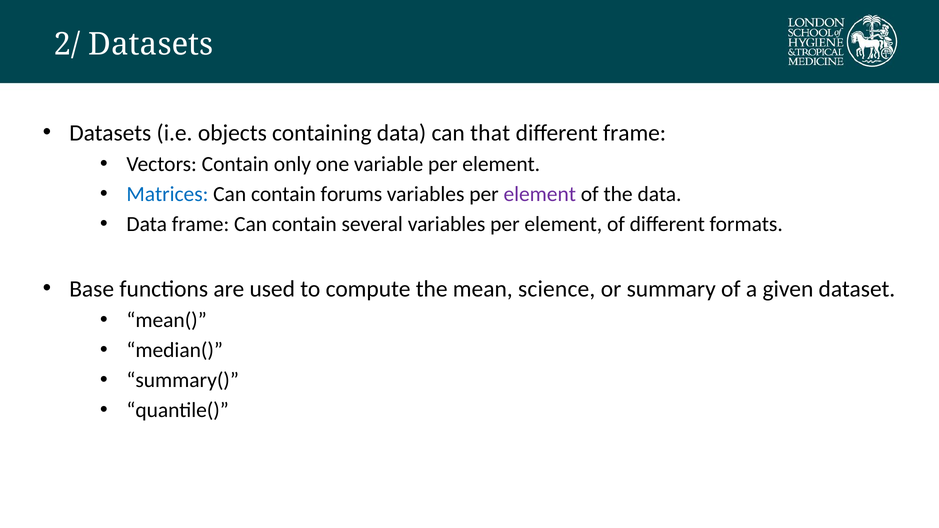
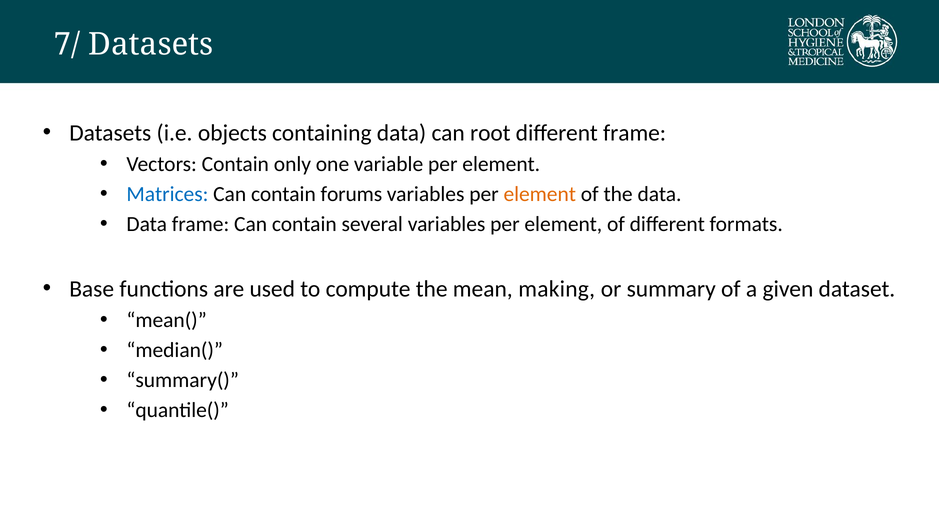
2/: 2/ -> 7/ (67, 44)
that: that -> root (490, 133)
element colour: purple -> orange (540, 194)
science: science -> making (557, 289)
